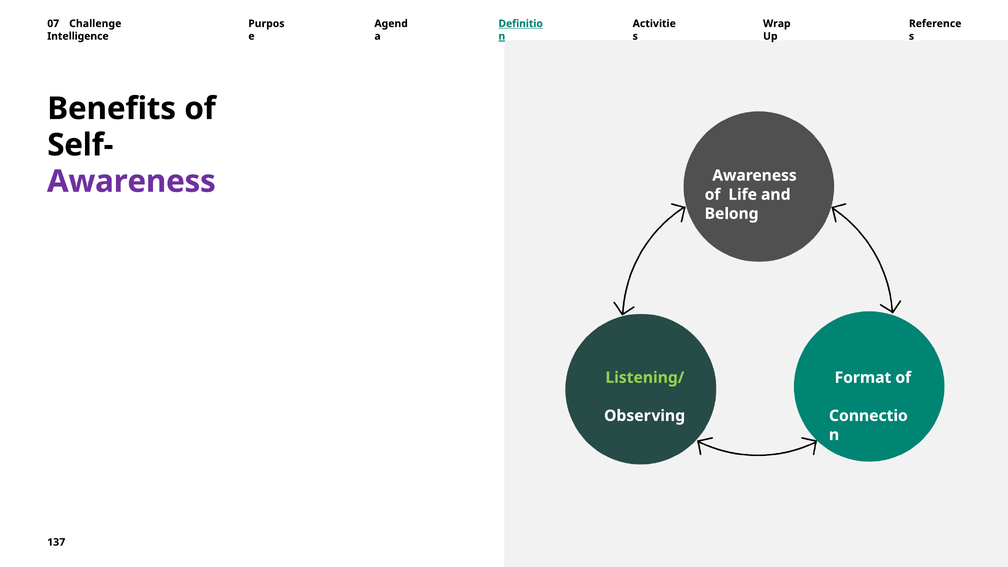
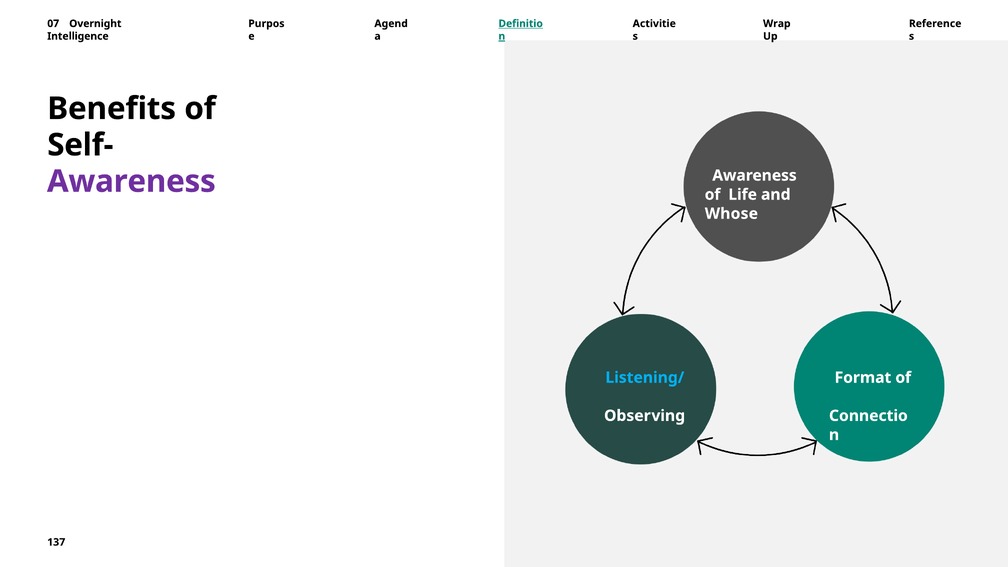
Challenge: Challenge -> Overnight (95, 24)
Belong: Belong -> Whose (731, 214)
Listening/ colour: light green -> light blue (645, 378)
